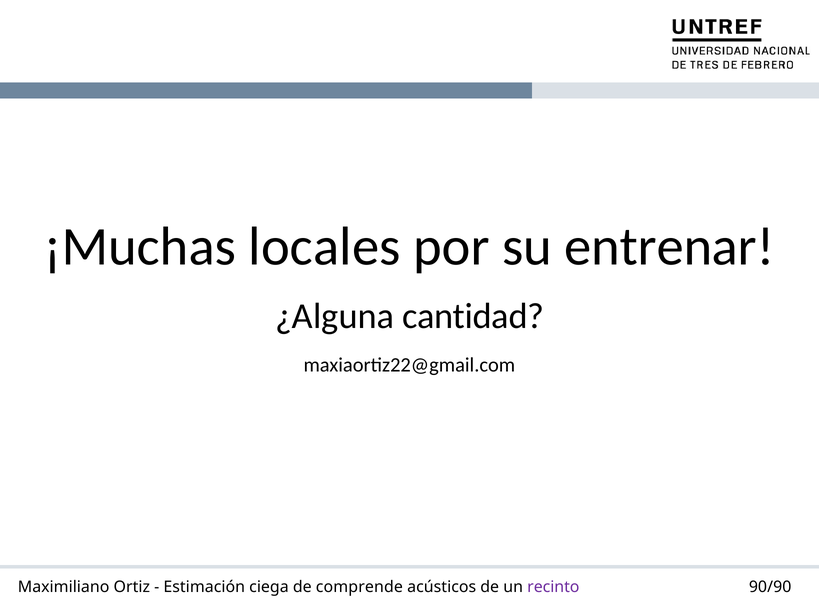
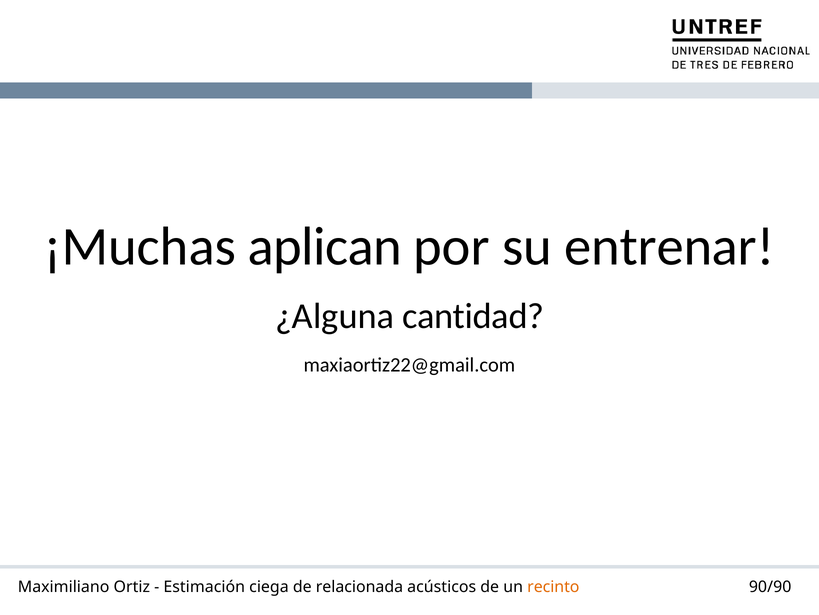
locales: locales -> aplican (325, 246)
comprende: comprende -> relacionada (359, 586)
recinto colour: purple -> orange (553, 586)
